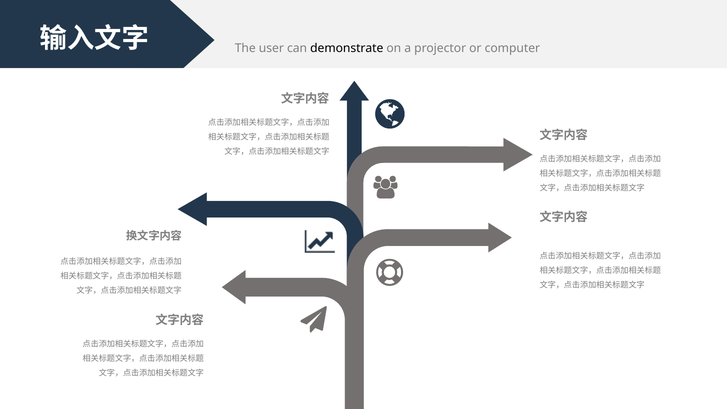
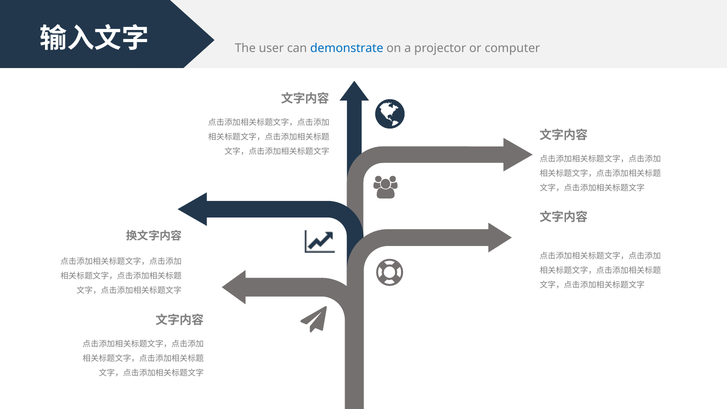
demonstrate colour: black -> blue (347, 48)
